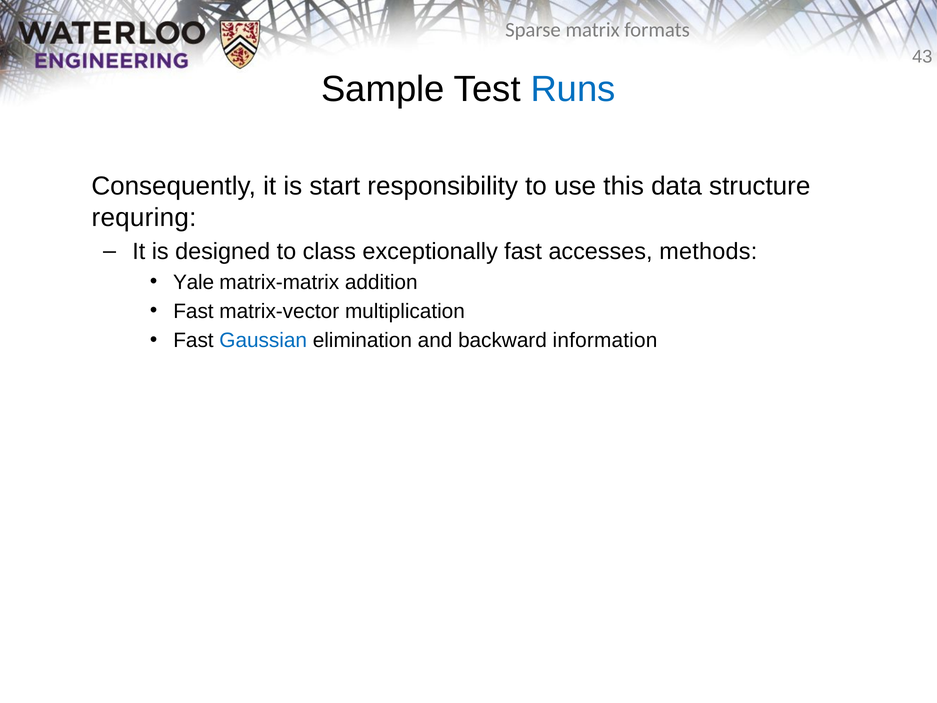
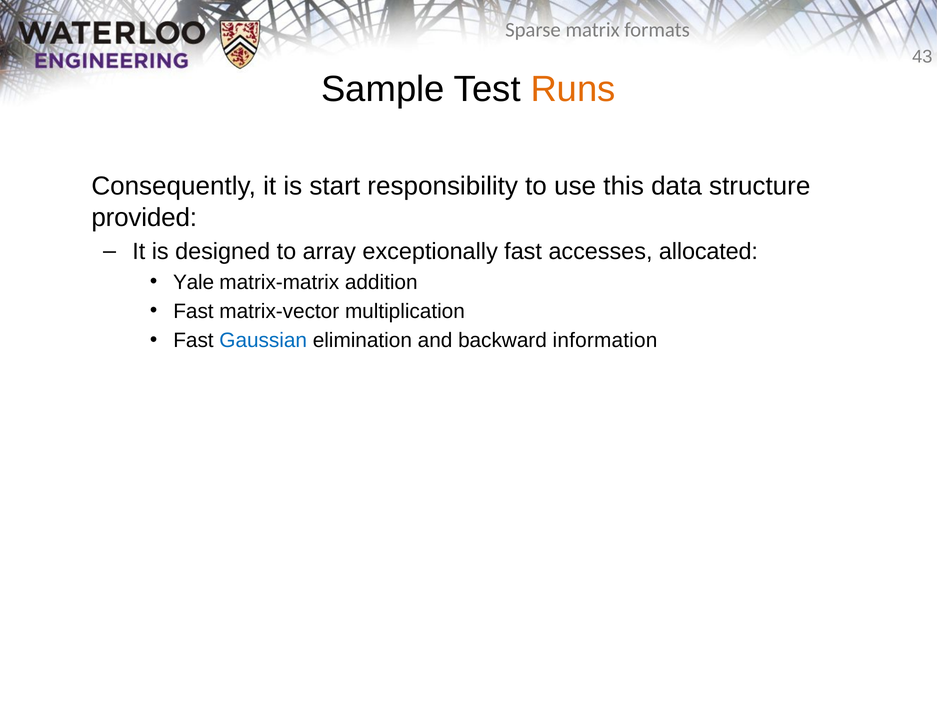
Runs colour: blue -> orange (573, 89)
requring: requring -> provided (144, 217)
class: class -> array (329, 252)
methods: methods -> allocated (708, 252)
